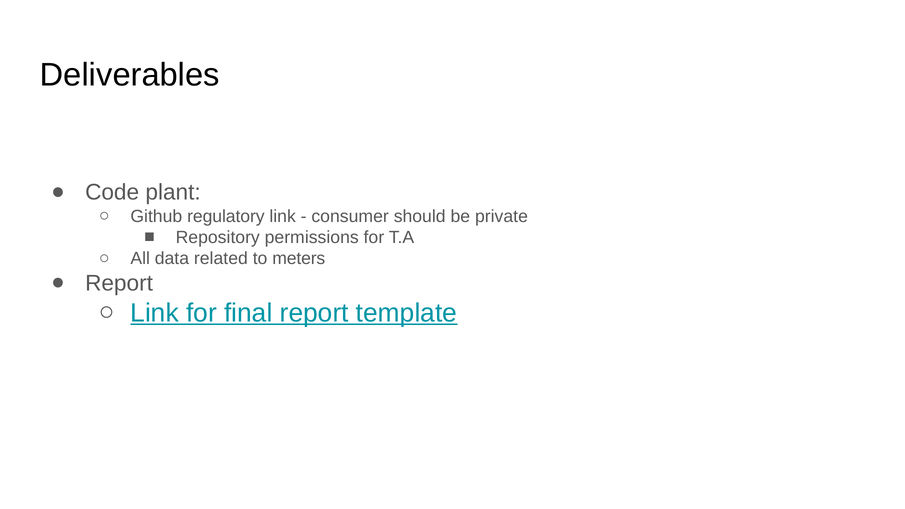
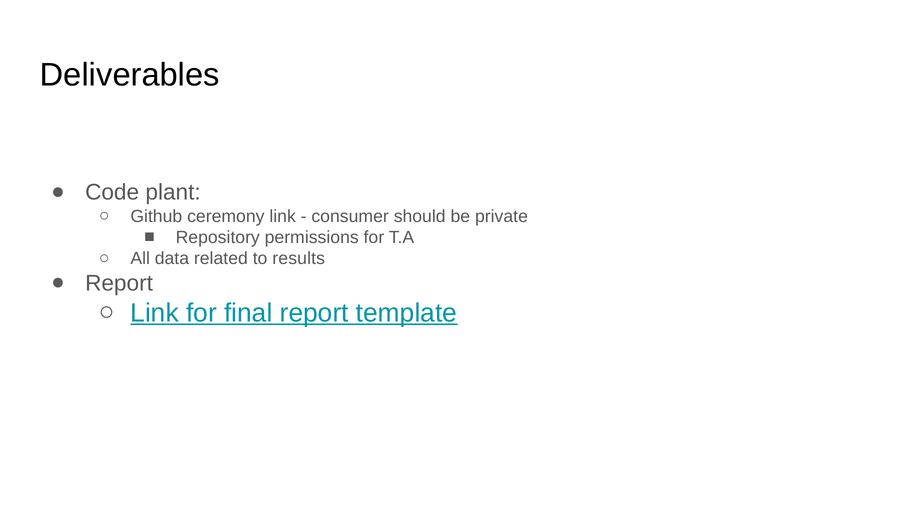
regulatory: regulatory -> ceremony (226, 216)
meters: meters -> results (299, 259)
